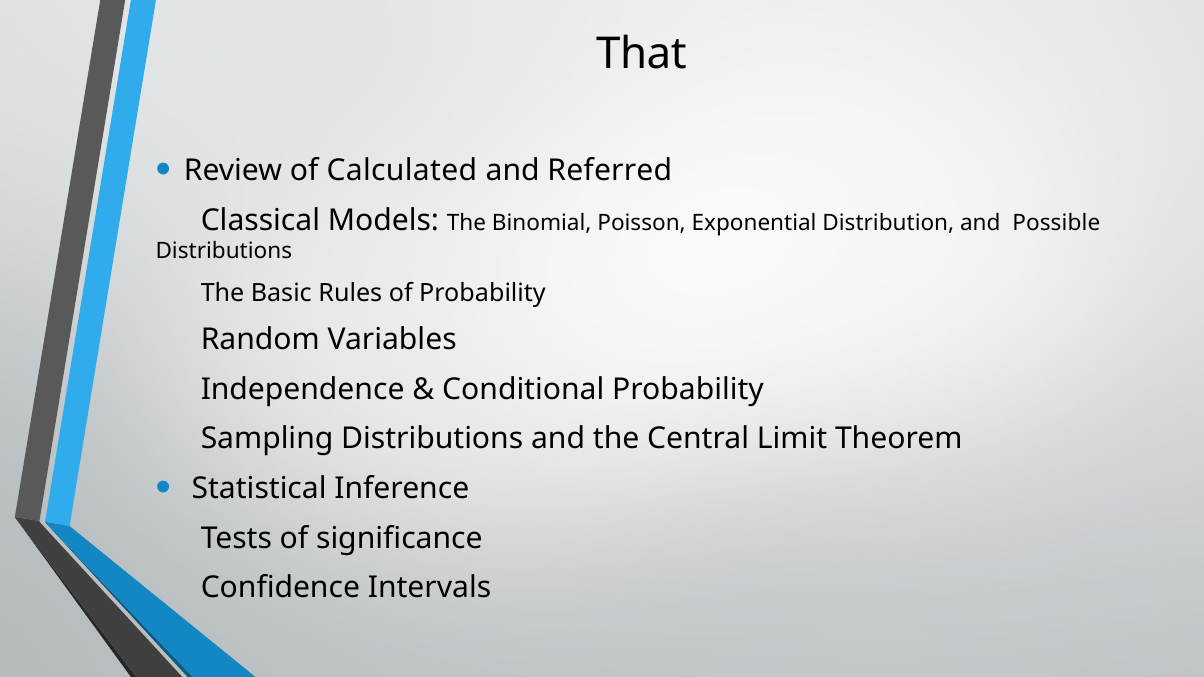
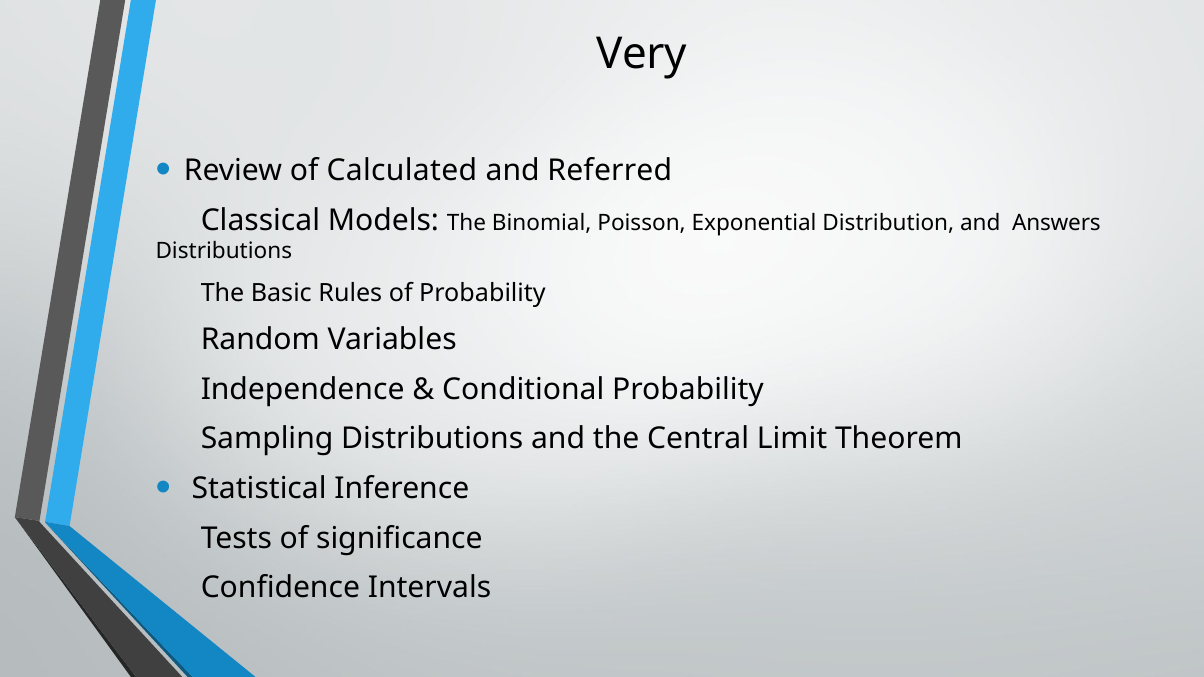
That: That -> Very (641, 54)
Possible: Possible -> Answers (1056, 223)
